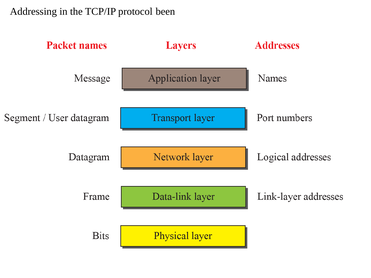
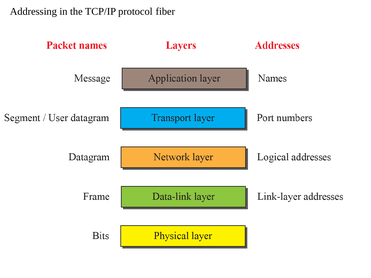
been: been -> fiber (165, 11)
